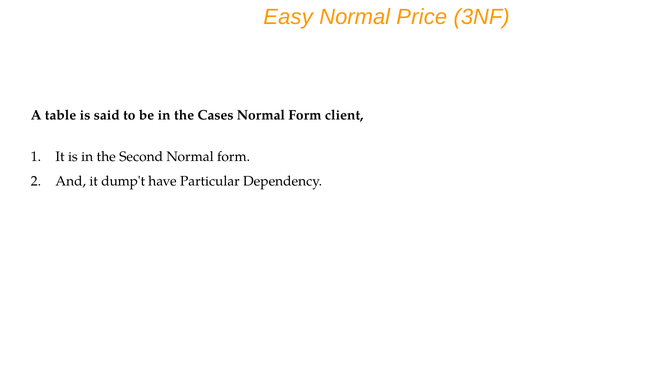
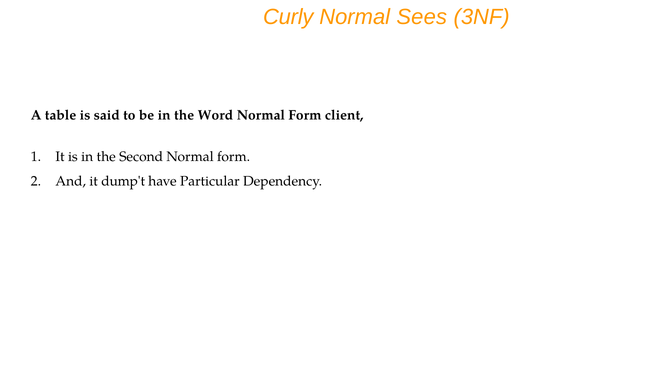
Easy: Easy -> Curly (288, 17)
Price: Price -> Sees (422, 17)
Cases: Cases -> Word (215, 115)
